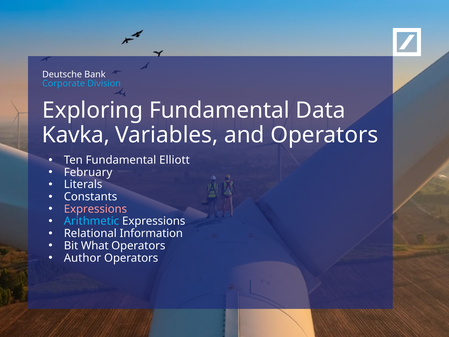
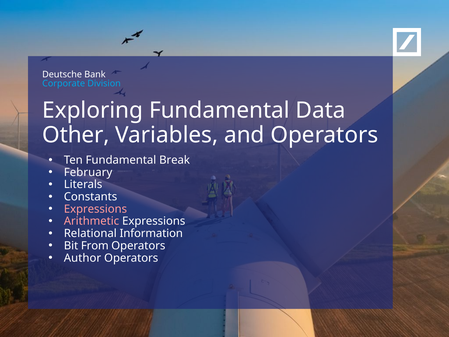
Kavka: Kavka -> Other (76, 135)
Elliott: Elliott -> Break (175, 160)
Arithmetic colour: light blue -> pink (91, 221)
What: What -> From (95, 246)
